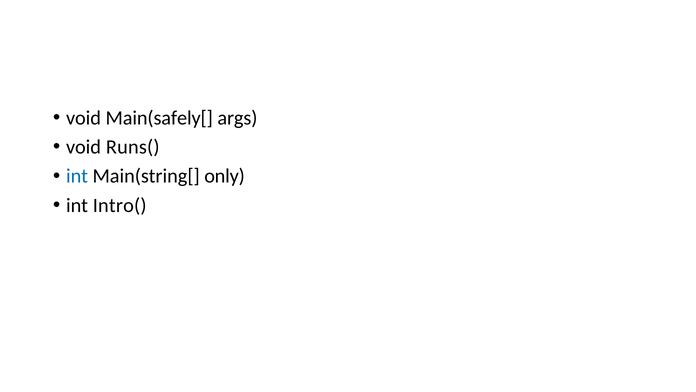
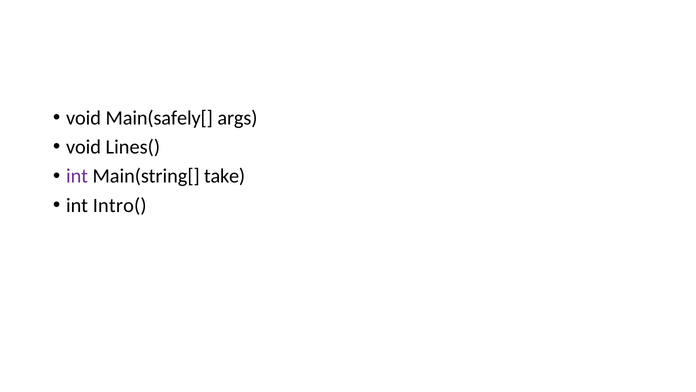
Runs(: Runs( -> Lines( (133, 147)
int colour: blue -> purple (77, 176)
only: only -> take (225, 176)
